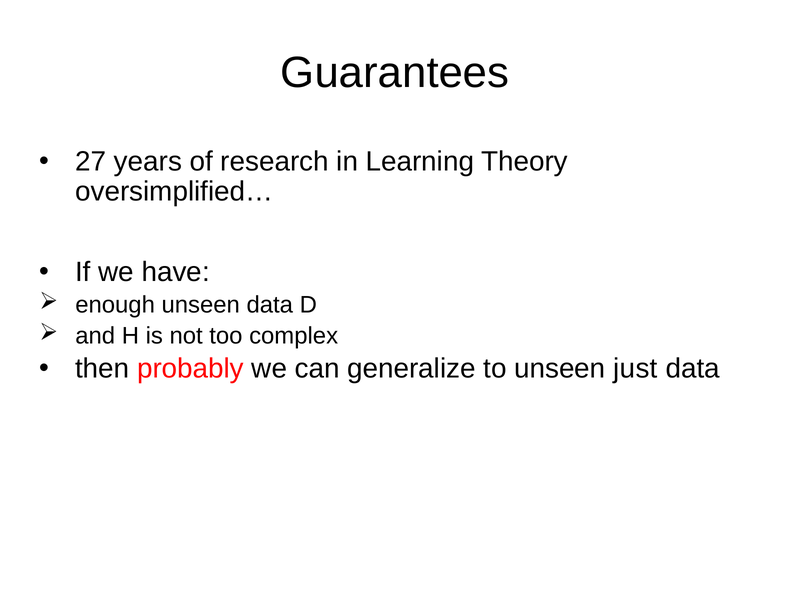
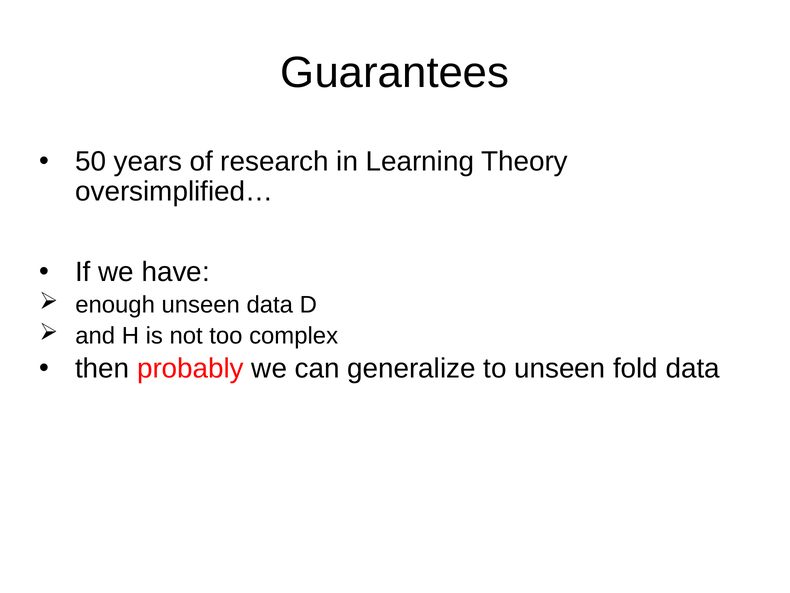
27: 27 -> 50 (91, 161)
just: just -> fold (636, 368)
